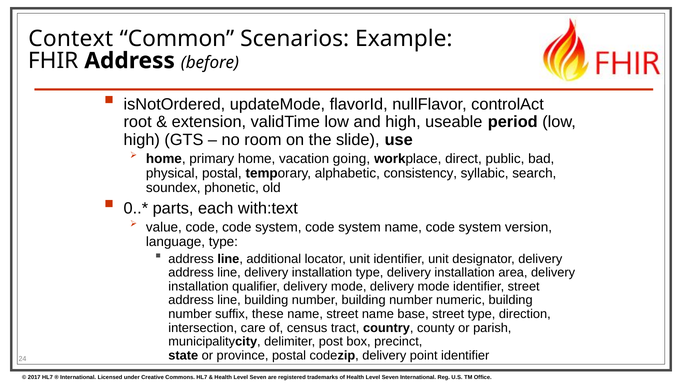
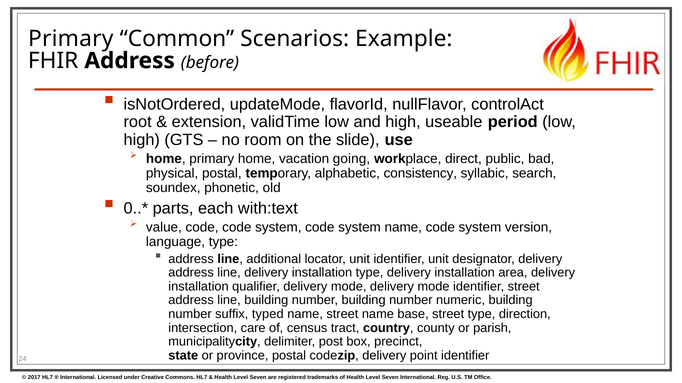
Context: Context -> Primary (71, 39)
these: these -> typed (268, 315)
